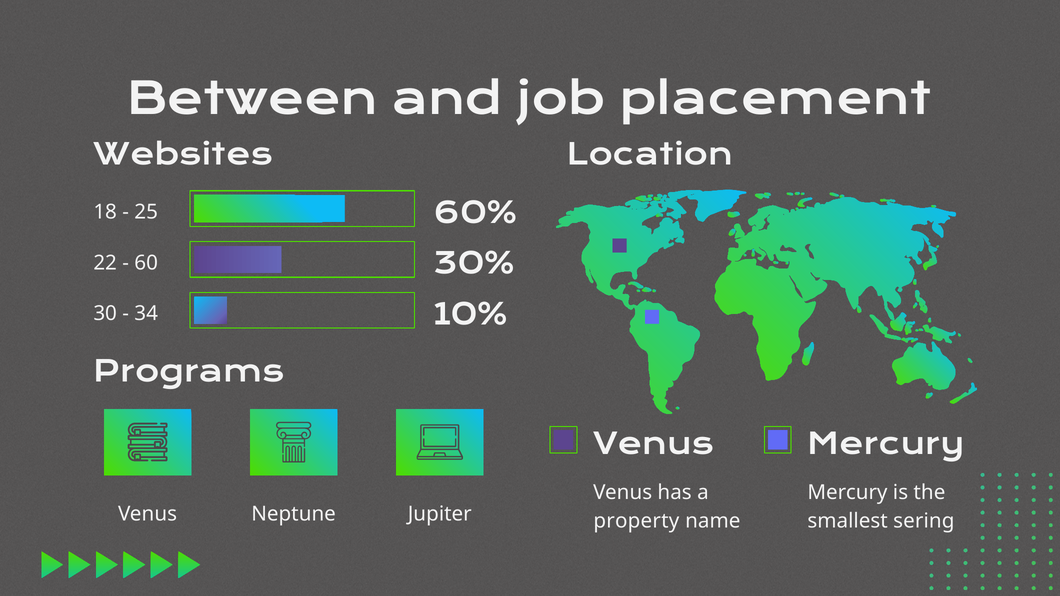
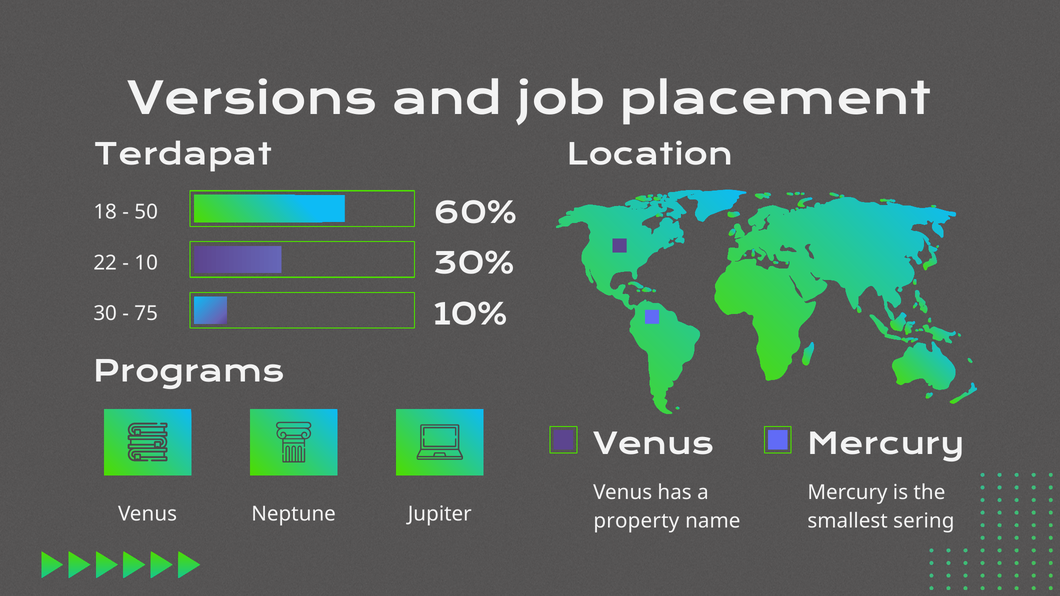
Between: Between -> Versions (252, 100)
Websites: Websites -> Terdapat (183, 155)
25: 25 -> 50 (146, 212)
60: 60 -> 10 (146, 263)
34: 34 -> 75 (146, 314)
